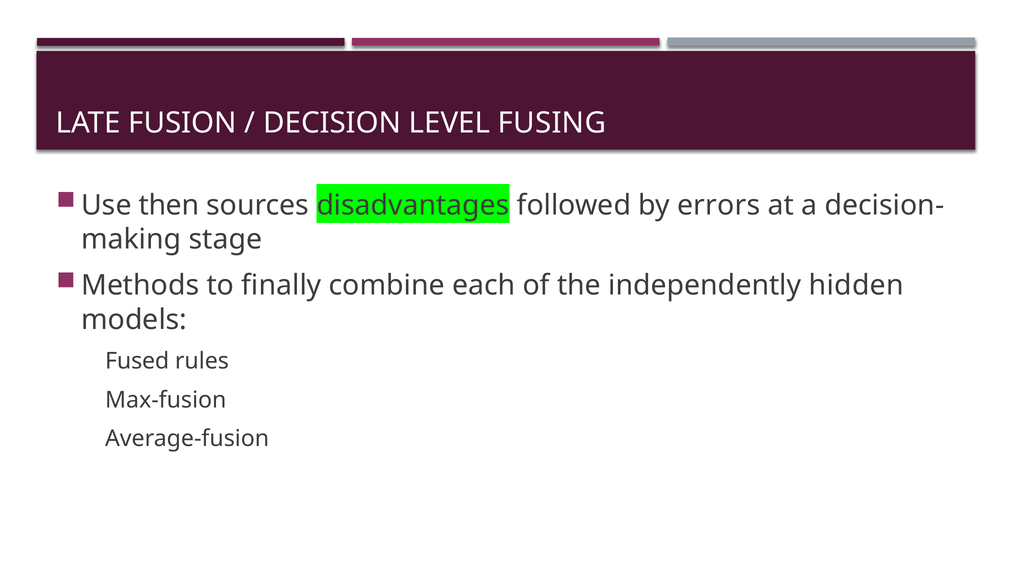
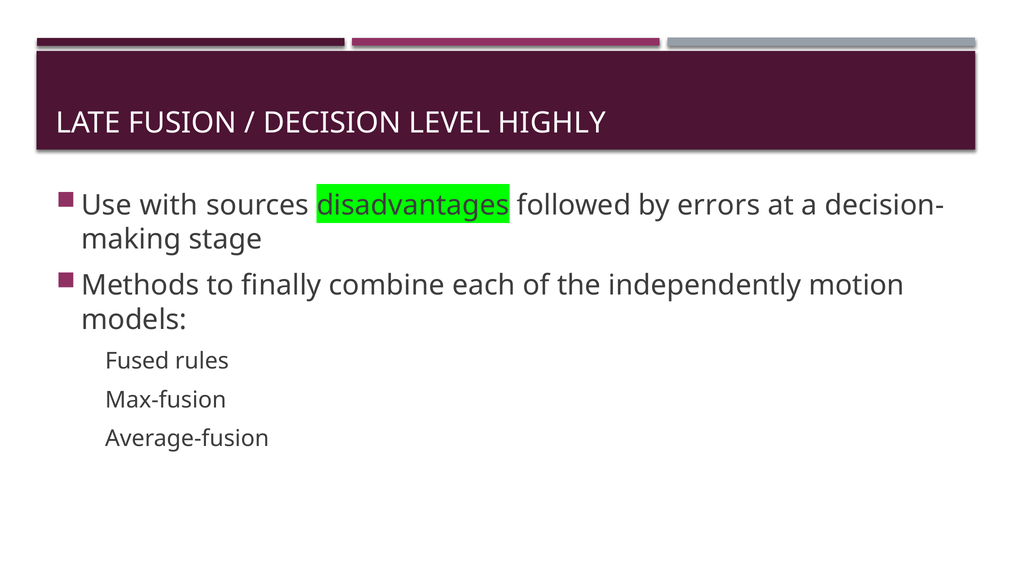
FUSING: FUSING -> HIGHLY (552, 123)
then: then -> with (169, 205)
hidden: hidden -> motion (857, 286)
